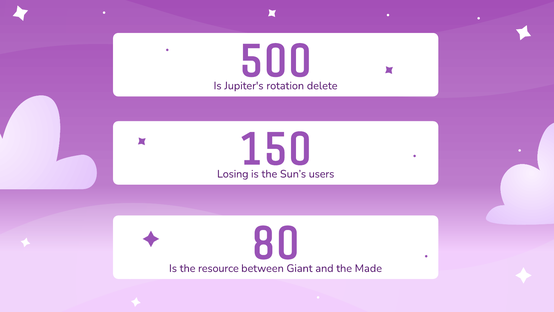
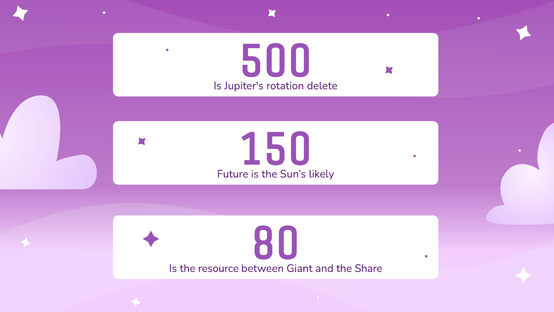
Losing: Losing -> Future (233, 174)
users: users -> likely (321, 174)
Made: Made -> Share (368, 268)
